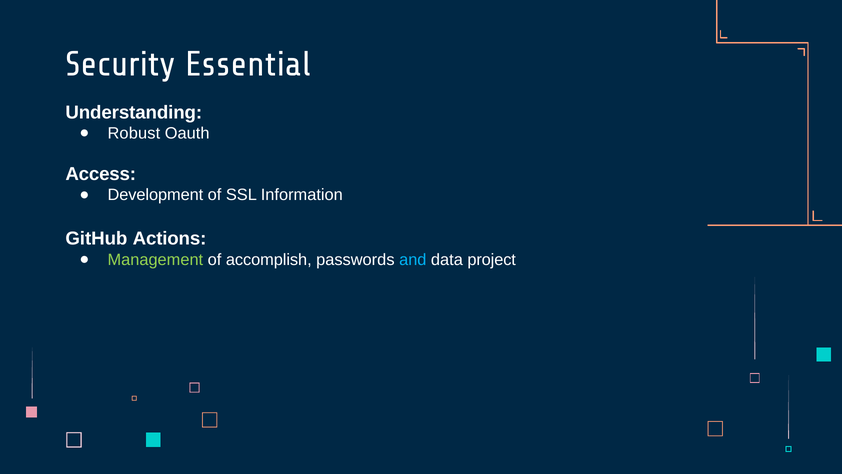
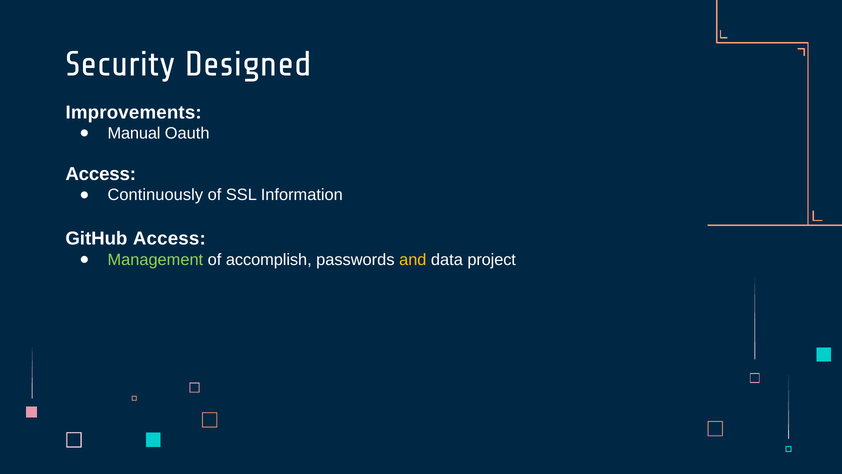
Essential: Essential -> Designed (248, 64)
Understanding: Understanding -> Improvements (134, 112)
Robust: Robust -> Manual (134, 133)
Development: Development -> Continuously (155, 195)
GitHub Actions: Actions -> Access (169, 239)
and colour: light blue -> yellow (413, 259)
